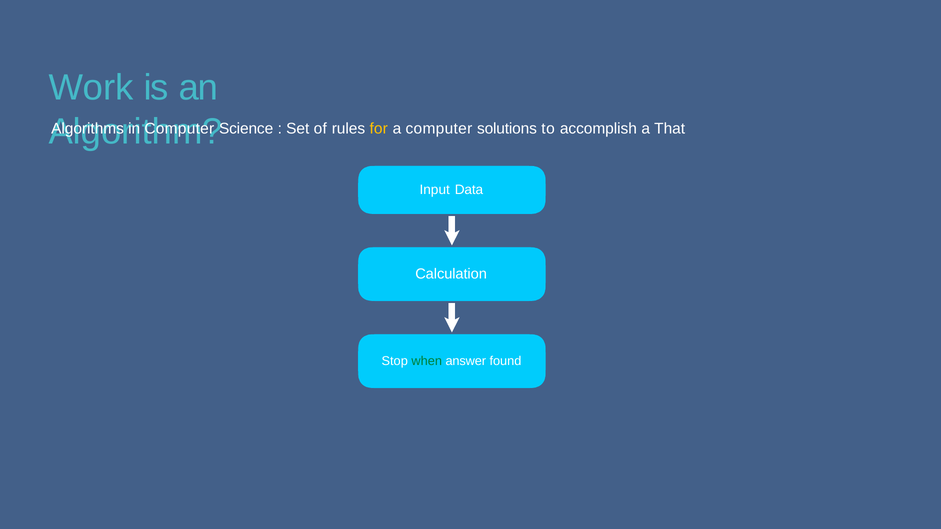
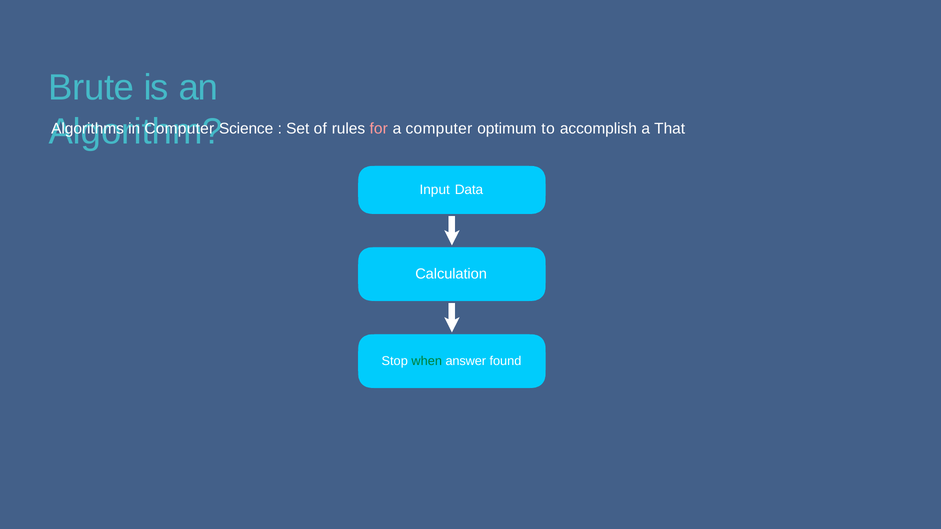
Work: Work -> Brute (91, 88)
for colour: yellow -> pink (379, 129)
solutions: solutions -> optimum (507, 129)
